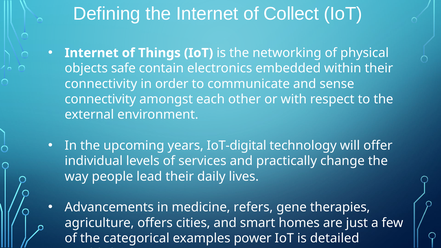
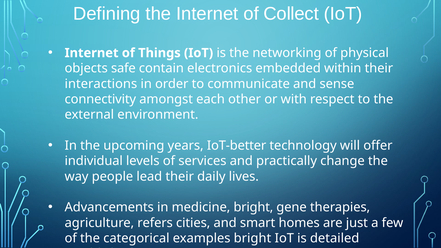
connectivity: connectivity -> interactions (101, 84)
IoT-digital: IoT-digital -> IoT-better (237, 146)
medicine refers: refers -> bright (253, 207)
offers: offers -> refers (155, 223)
examples power: power -> bright (252, 238)
